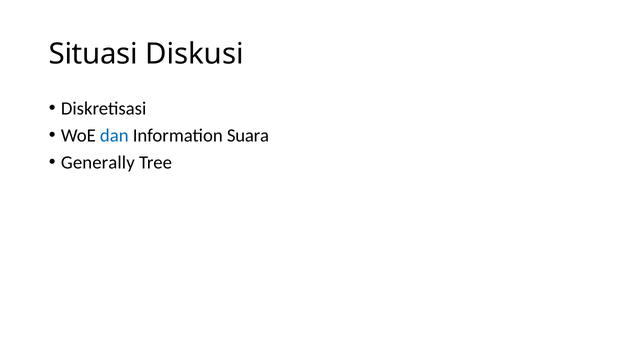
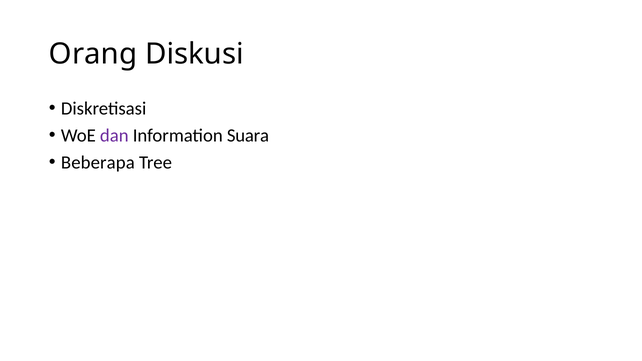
Situasi: Situasi -> Orang (93, 54)
dan colour: blue -> purple (114, 135)
Generally: Generally -> Beberapa (98, 162)
